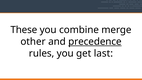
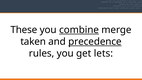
combine underline: none -> present (79, 30)
other: other -> taken (33, 42)
last: last -> lets (103, 53)
